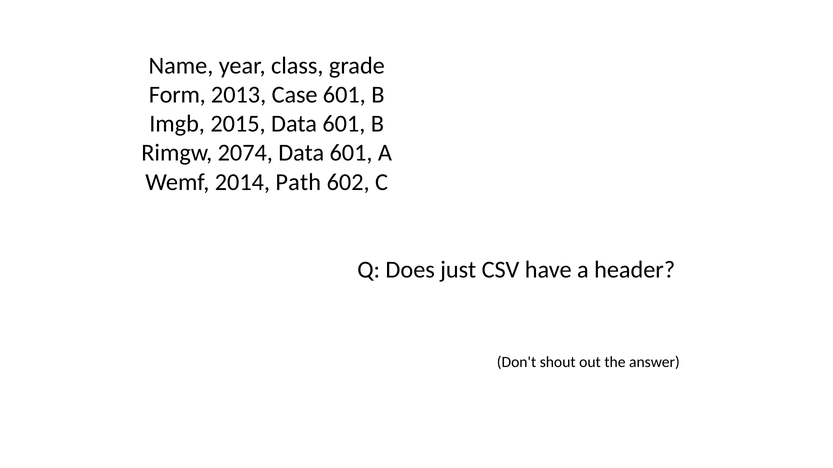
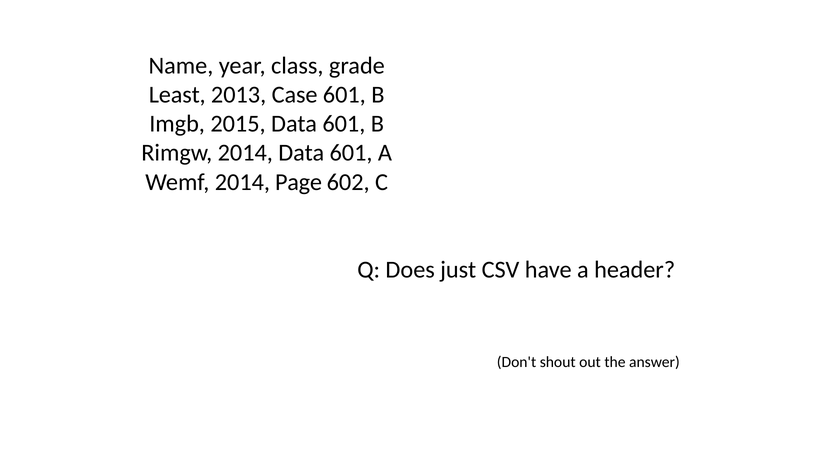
Form: Form -> Least (177, 95)
Rimgw 2074: 2074 -> 2014 (245, 153)
Path: Path -> Page (299, 182)
